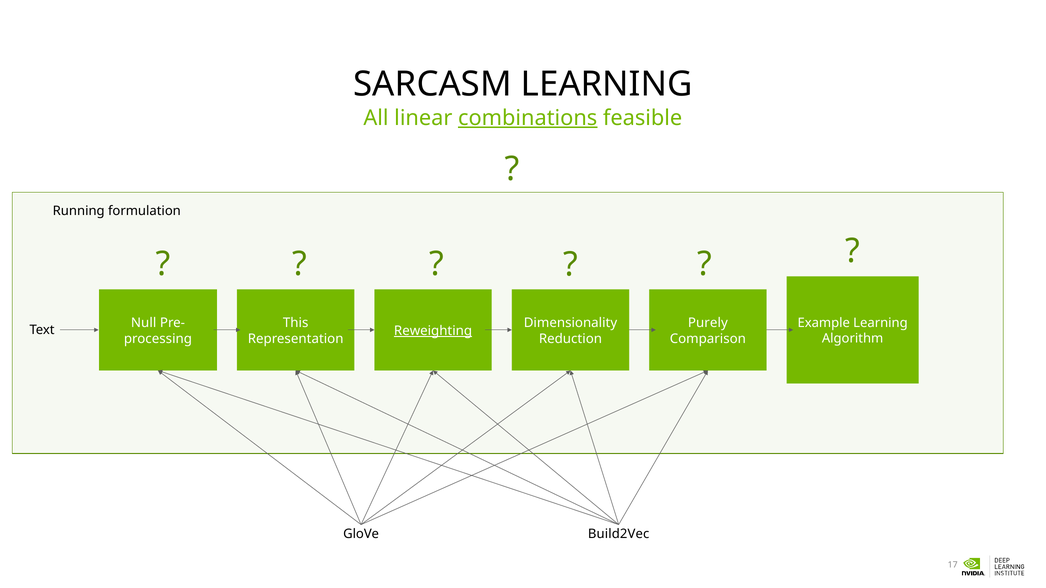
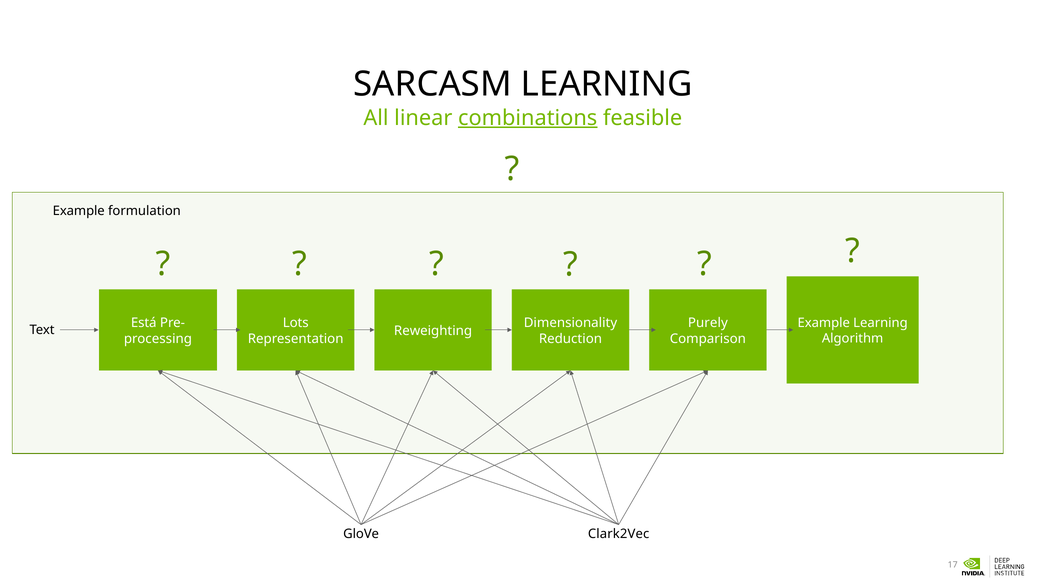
Running: Running -> Example (79, 211)
Null: Null -> Está (144, 323)
This: This -> Lots (296, 323)
Reweighting underline: present -> none (433, 331)
Build2Vec: Build2Vec -> Clark2Vec (619, 534)
